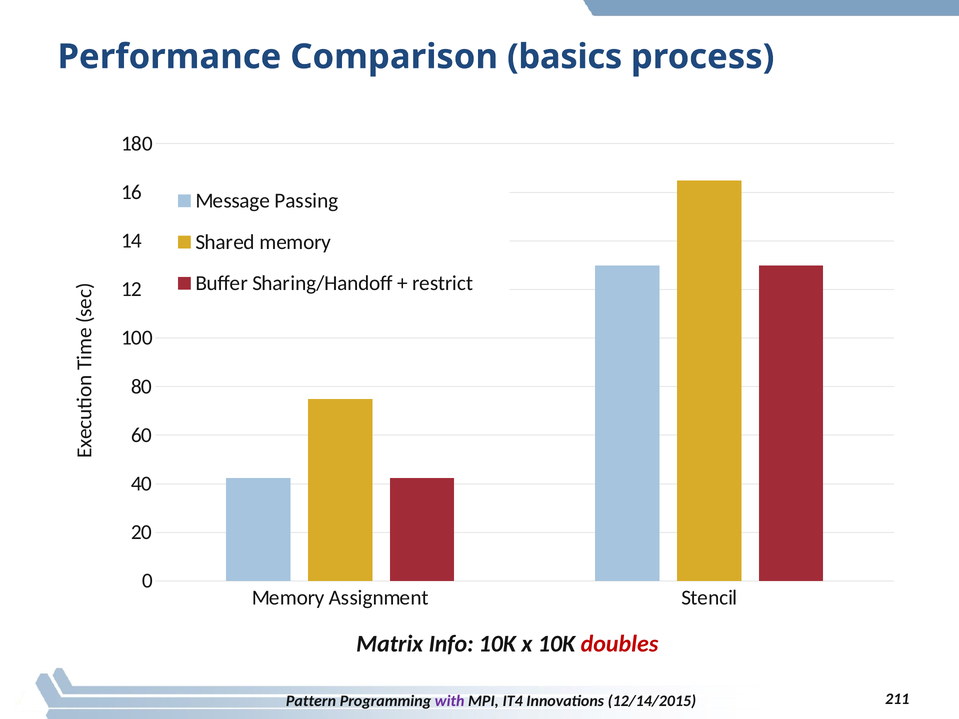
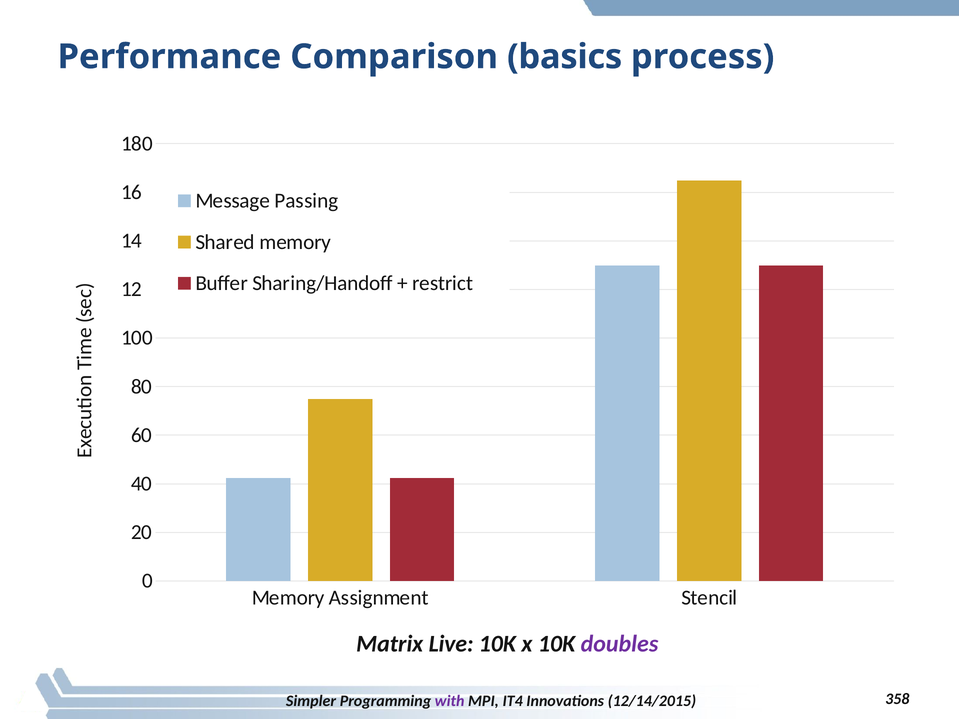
Info: Info -> Live (451, 644)
doubles colour: red -> purple (620, 644)
Pattern: Pattern -> Simpler (311, 701)
211: 211 -> 358 (897, 699)
